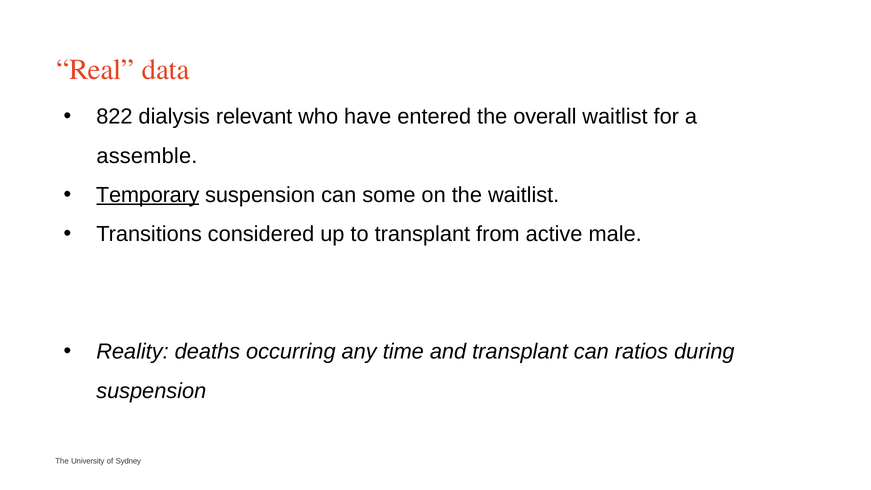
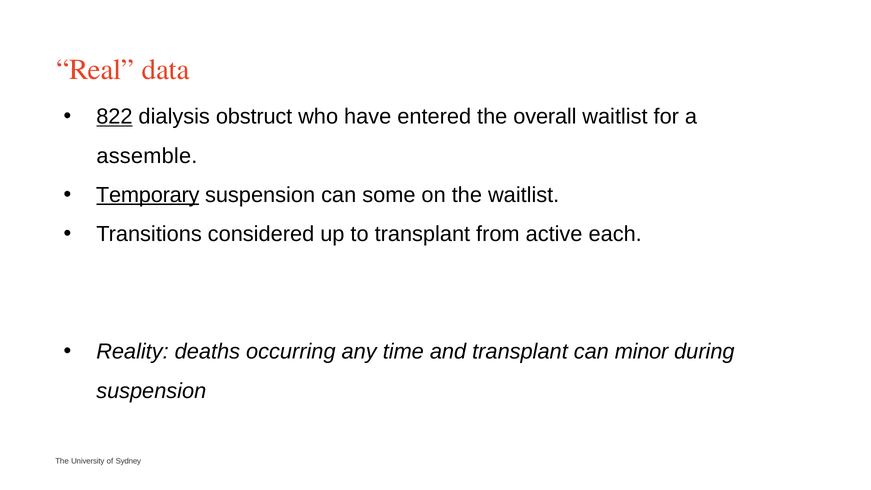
822 underline: none -> present (114, 117)
relevant: relevant -> obstruct (254, 117)
male: male -> each (615, 234)
ratios: ratios -> minor (642, 352)
